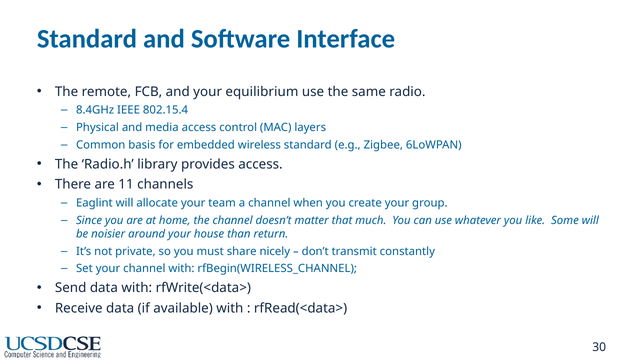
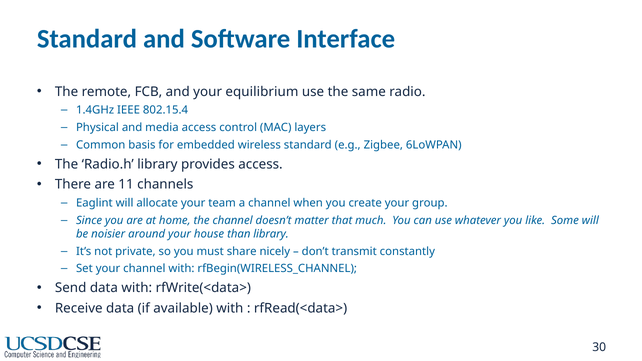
8.4GHz: 8.4GHz -> 1.4GHz (95, 110)
than return: return -> library (271, 234)
